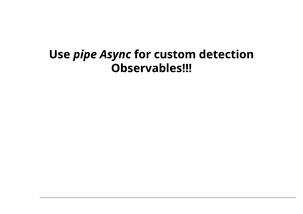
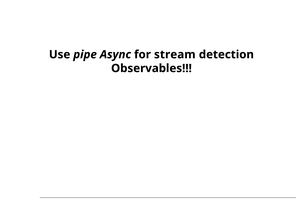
custom: custom -> stream (175, 55)
